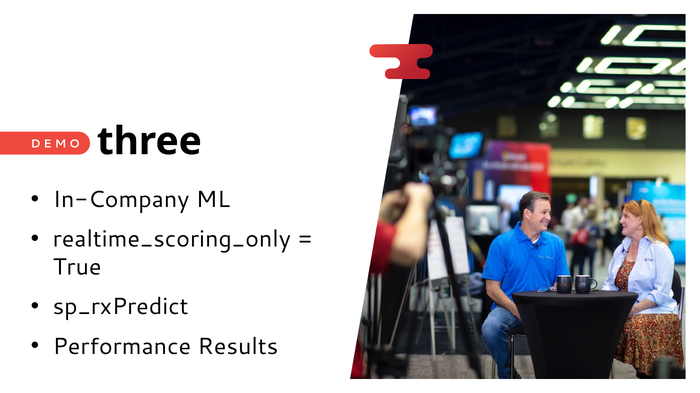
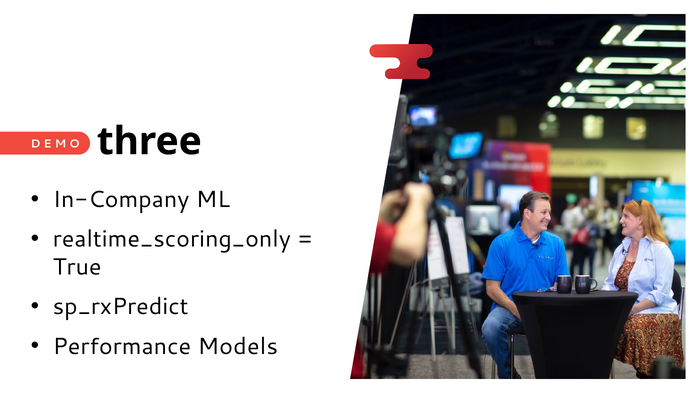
Results: Results -> Models (238, 347)
